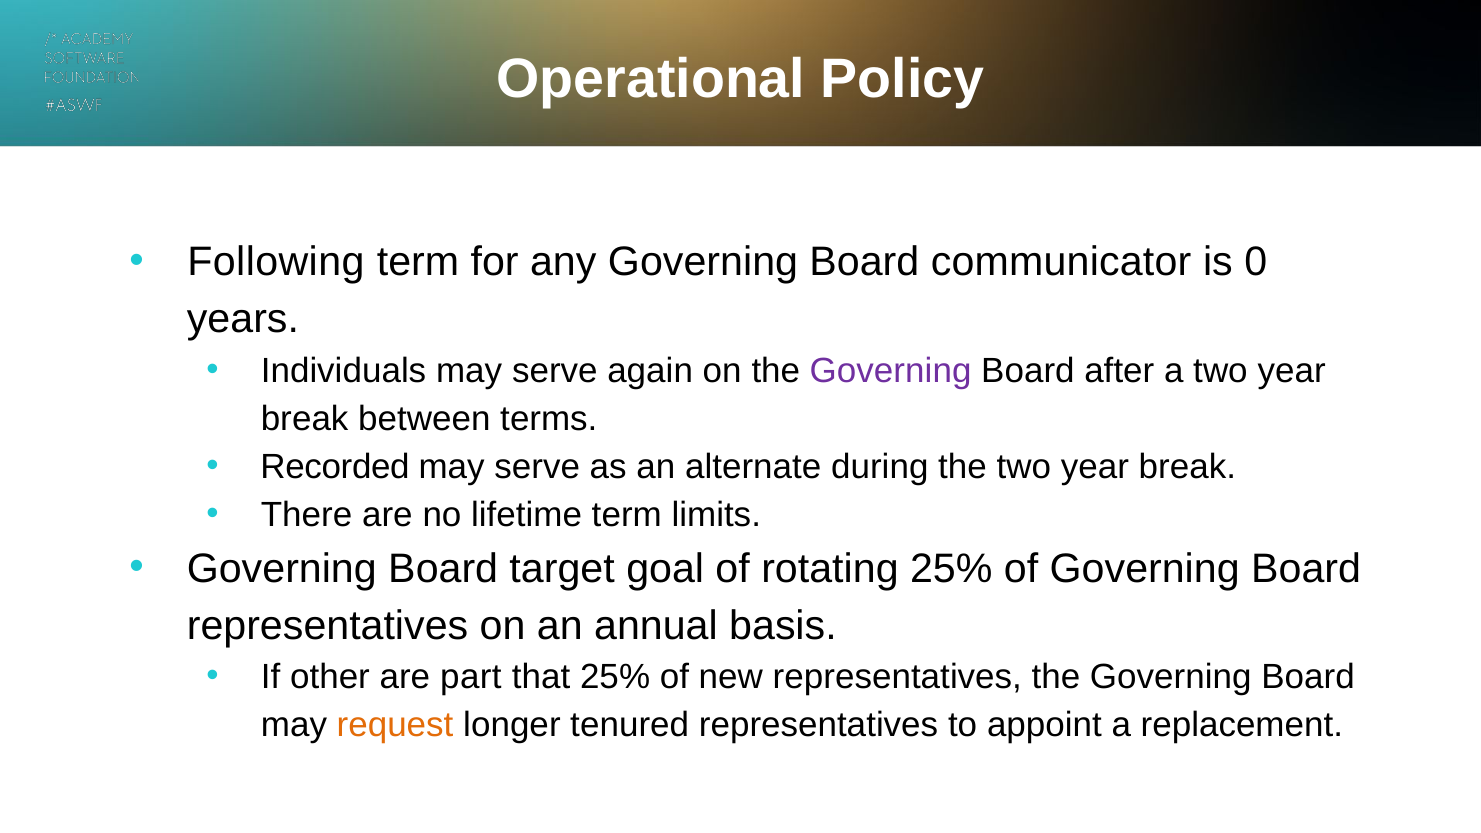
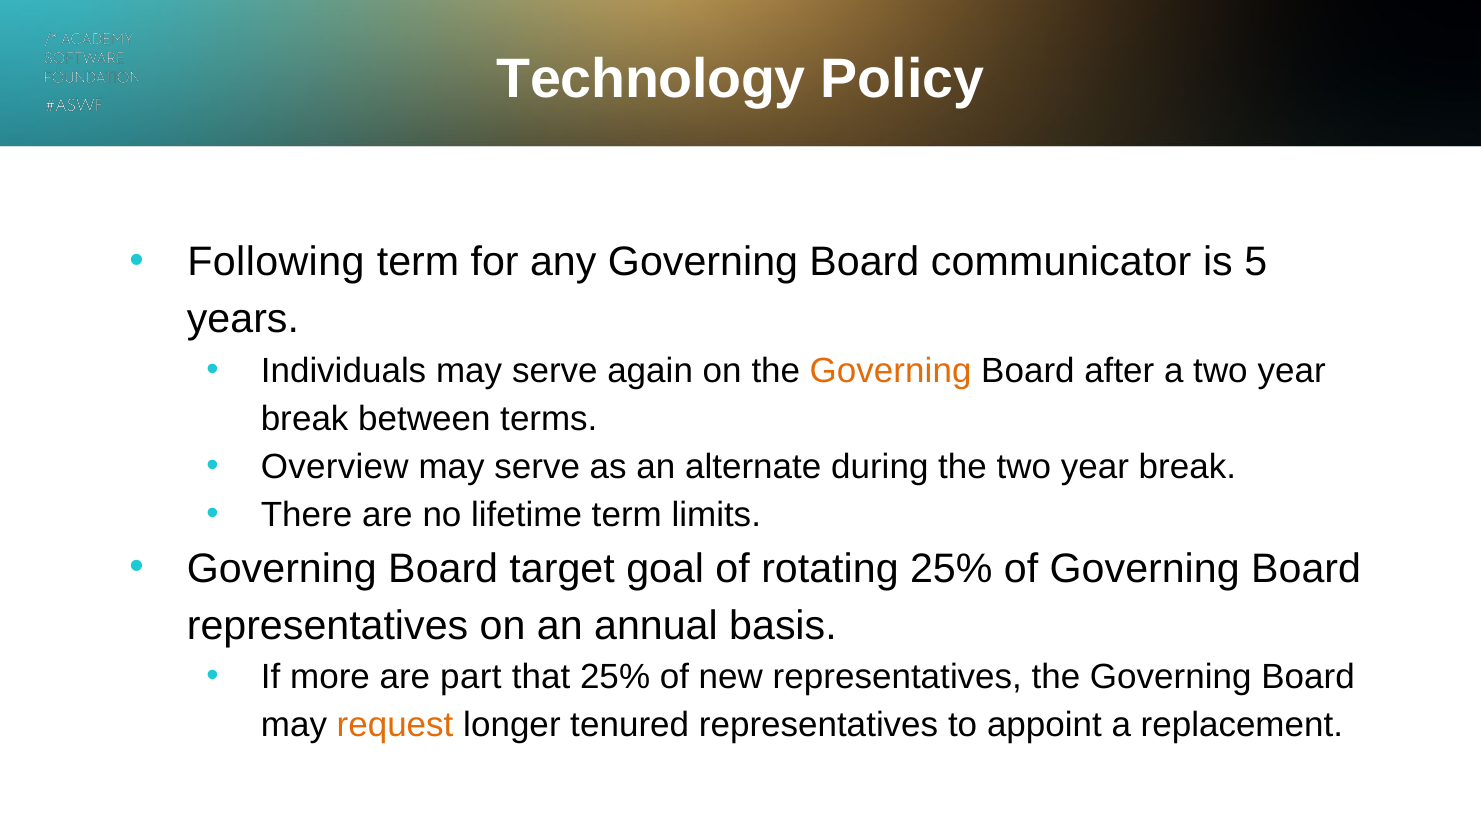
Operational: Operational -> Technology (651, 80)
0: 0 -> 5 (1256, 262)
Governing colour: purple -> orange (891, 371)
Recorded: Recorded -> Overview (335, 467)
other: other -> more (330, 677)
